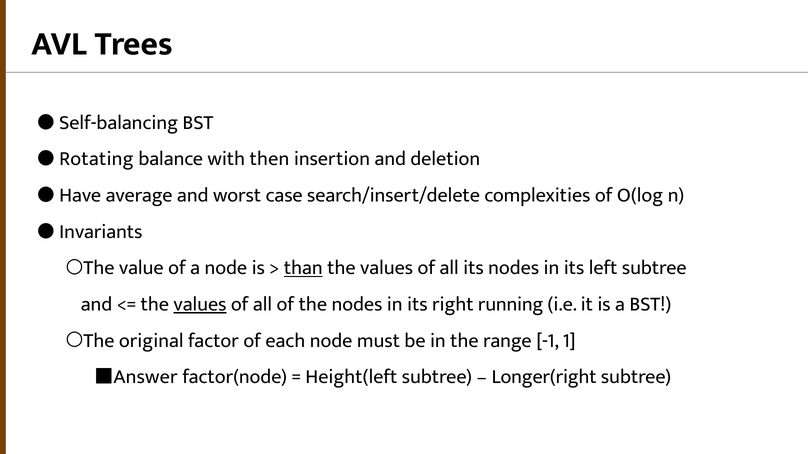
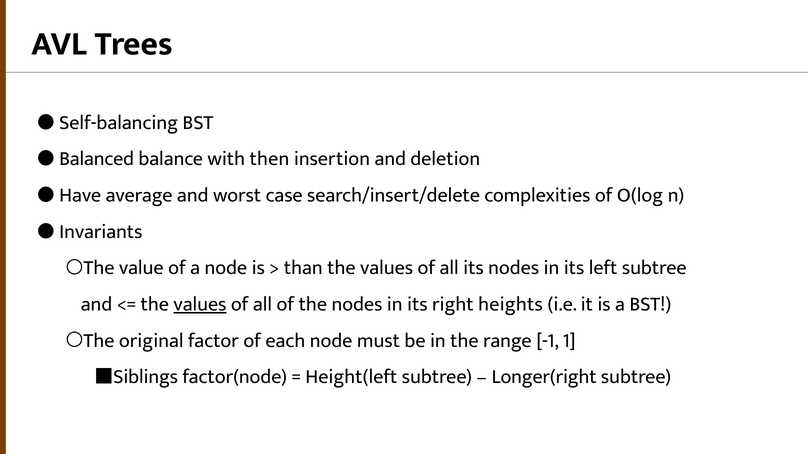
Rotating: Rotating -> Balanced (97, 159)
than underline: present -> none (303, 268)
running: running -> heights (510, 304)
Answer: Answer -> Siblings (146, 377)
